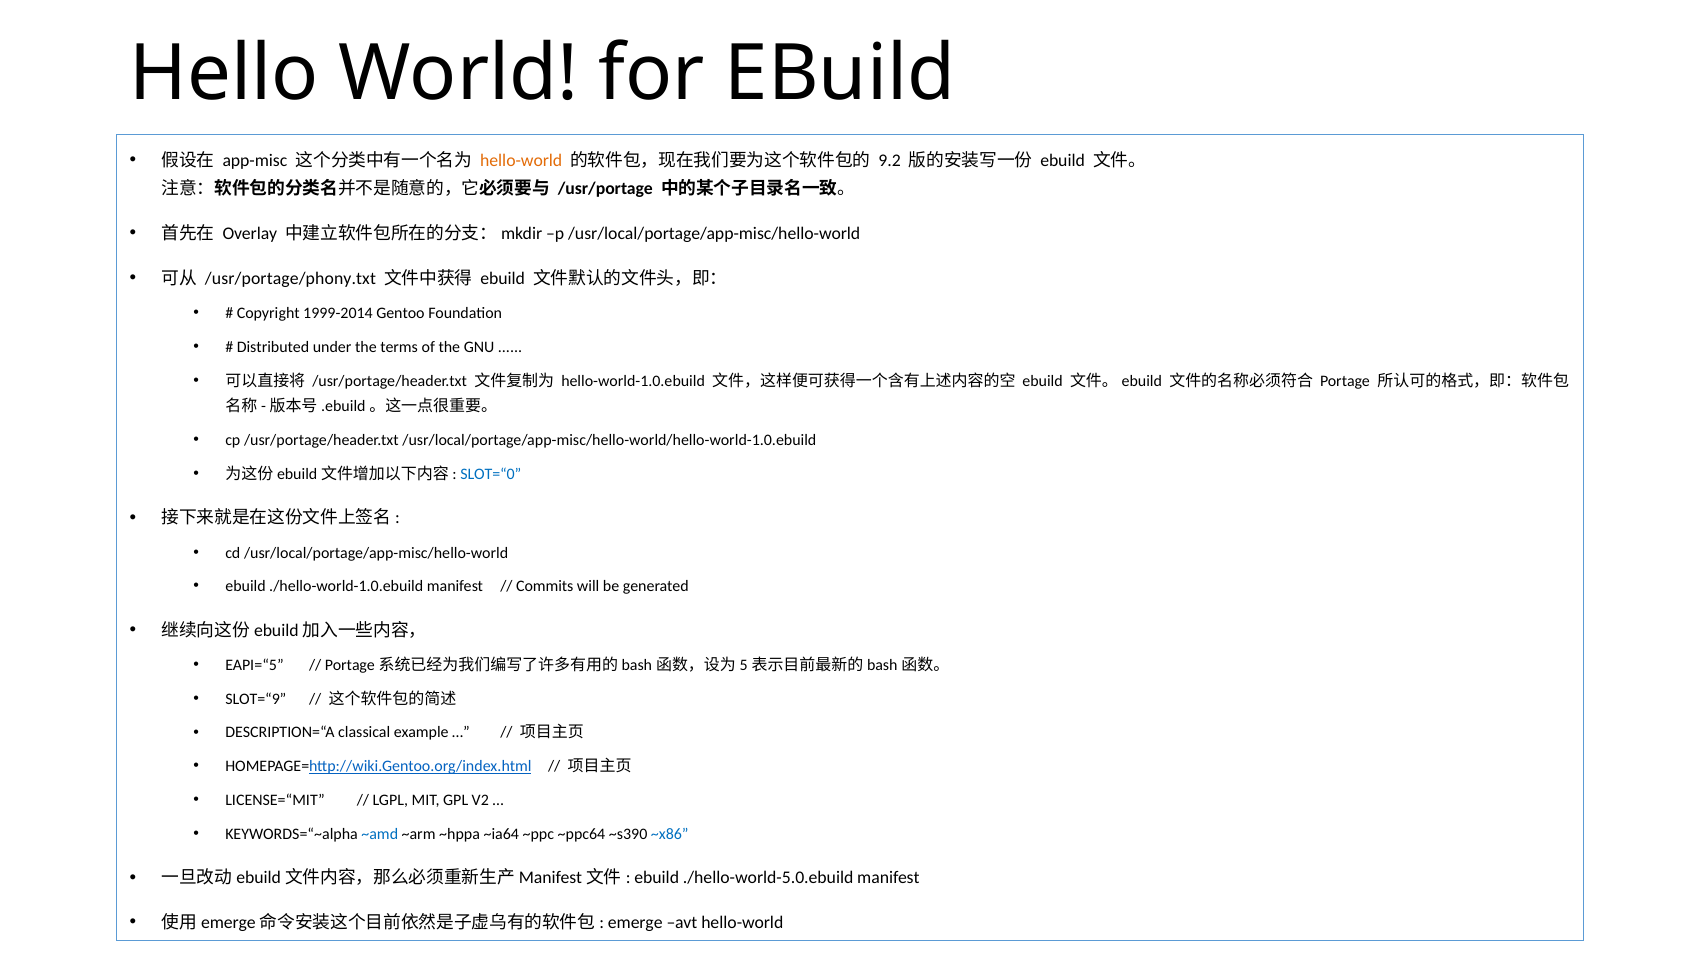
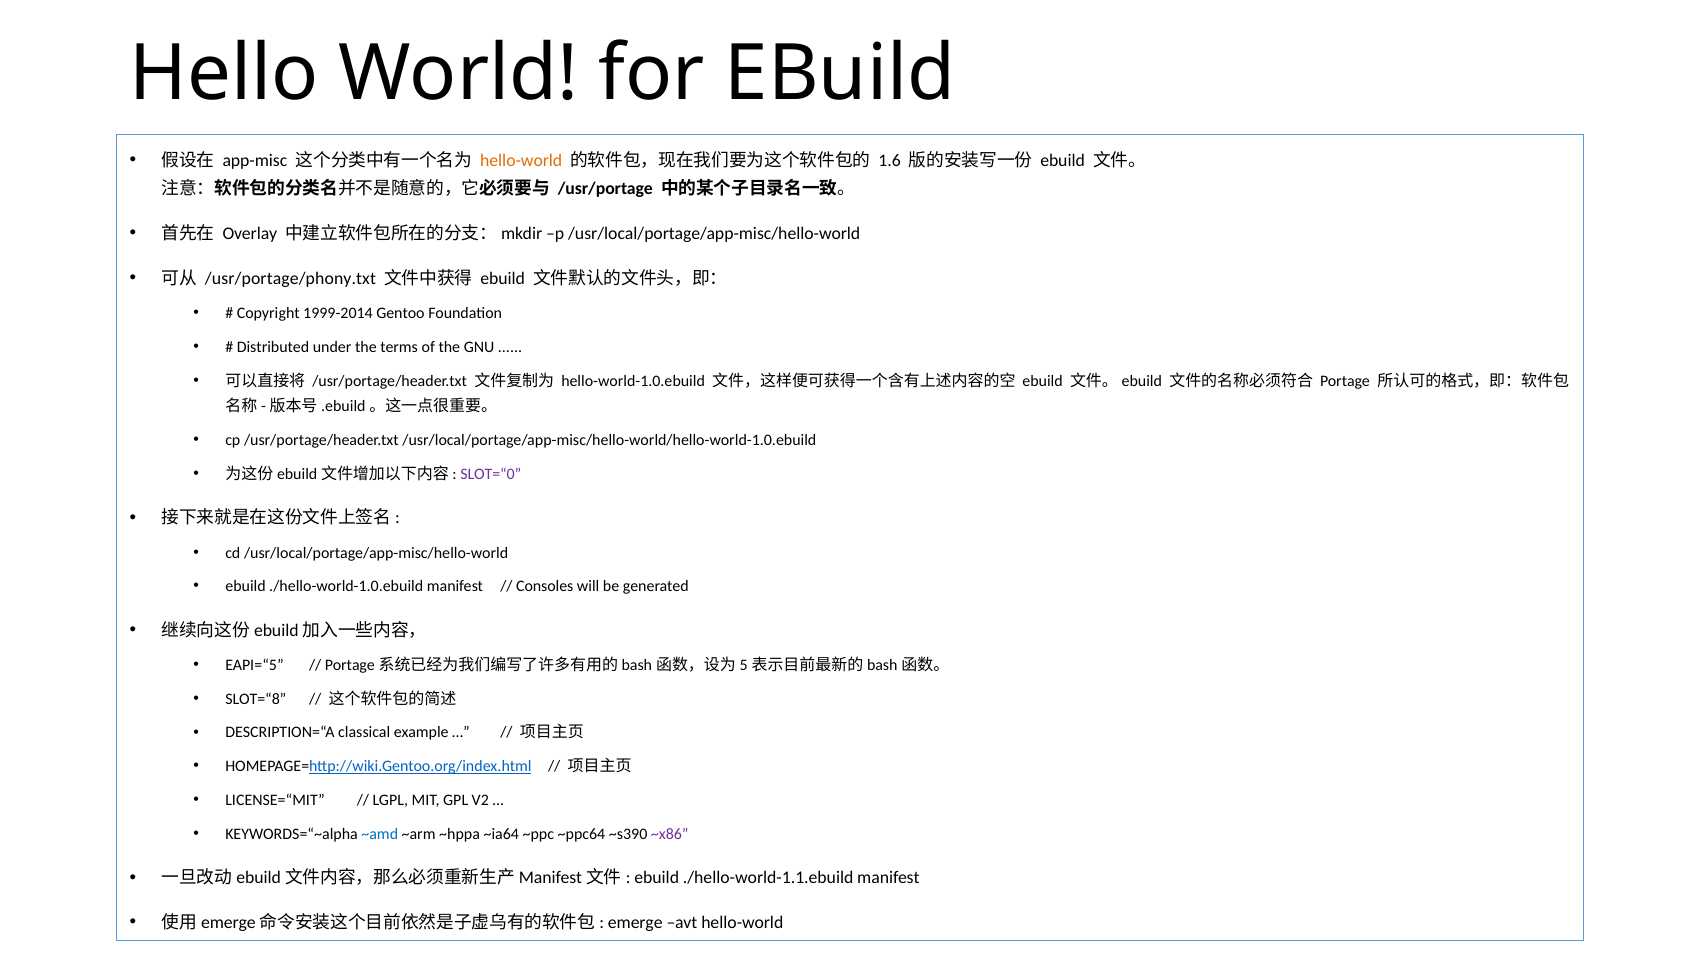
9.2: 9.2 -> 1.6 (890, 160)
SLOT=“0 colour: blue -> purple (491, 474)
Commits: Commits -> Consoles (545, 586)
SLOT=“9: SLOT=“9 -> SLOT=“8 (256, 699)
~x86 colour: blue -> purple (670, 834)
./hello-world-5.0.ebuild: ./hello-world-5.0.ebuild -> ./hello-world-1.1.ebuild (768, 878)
